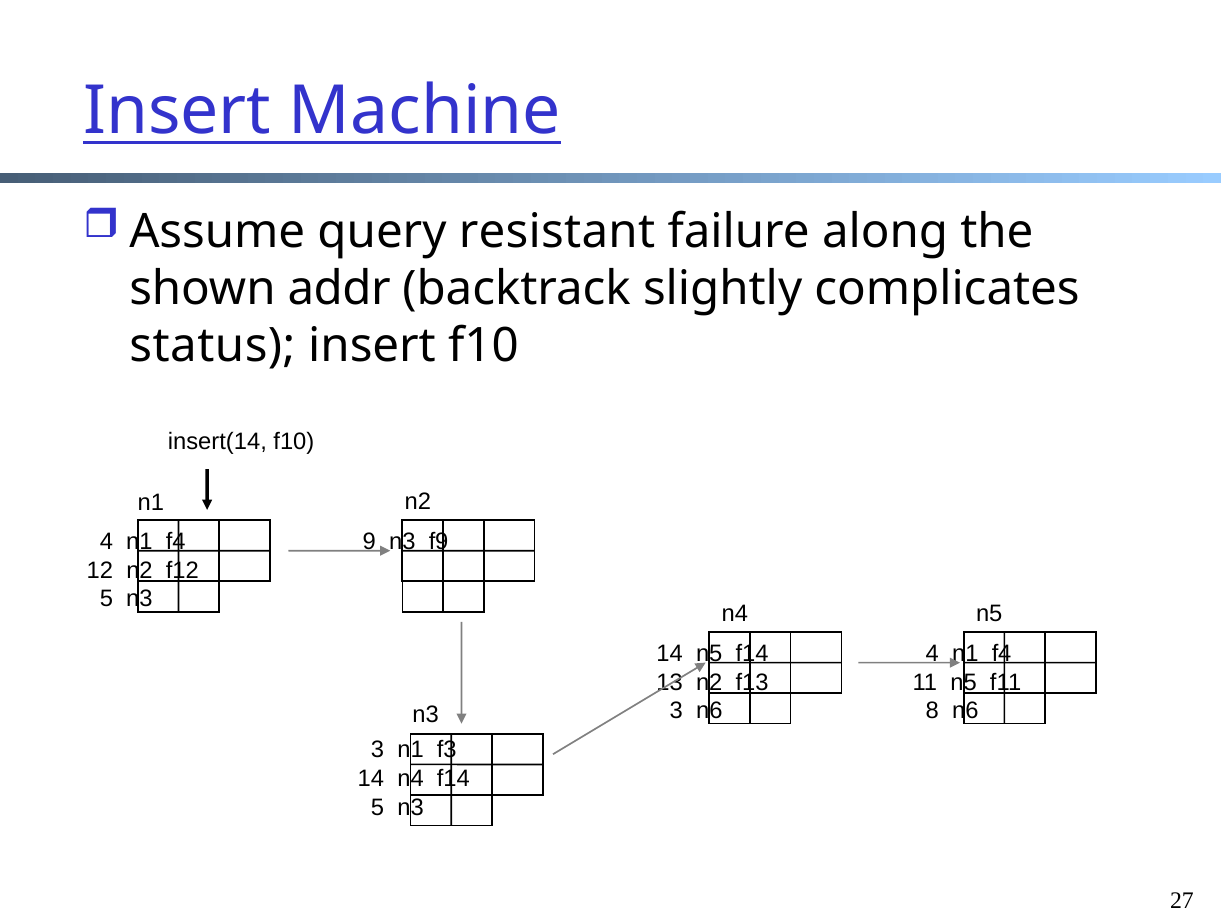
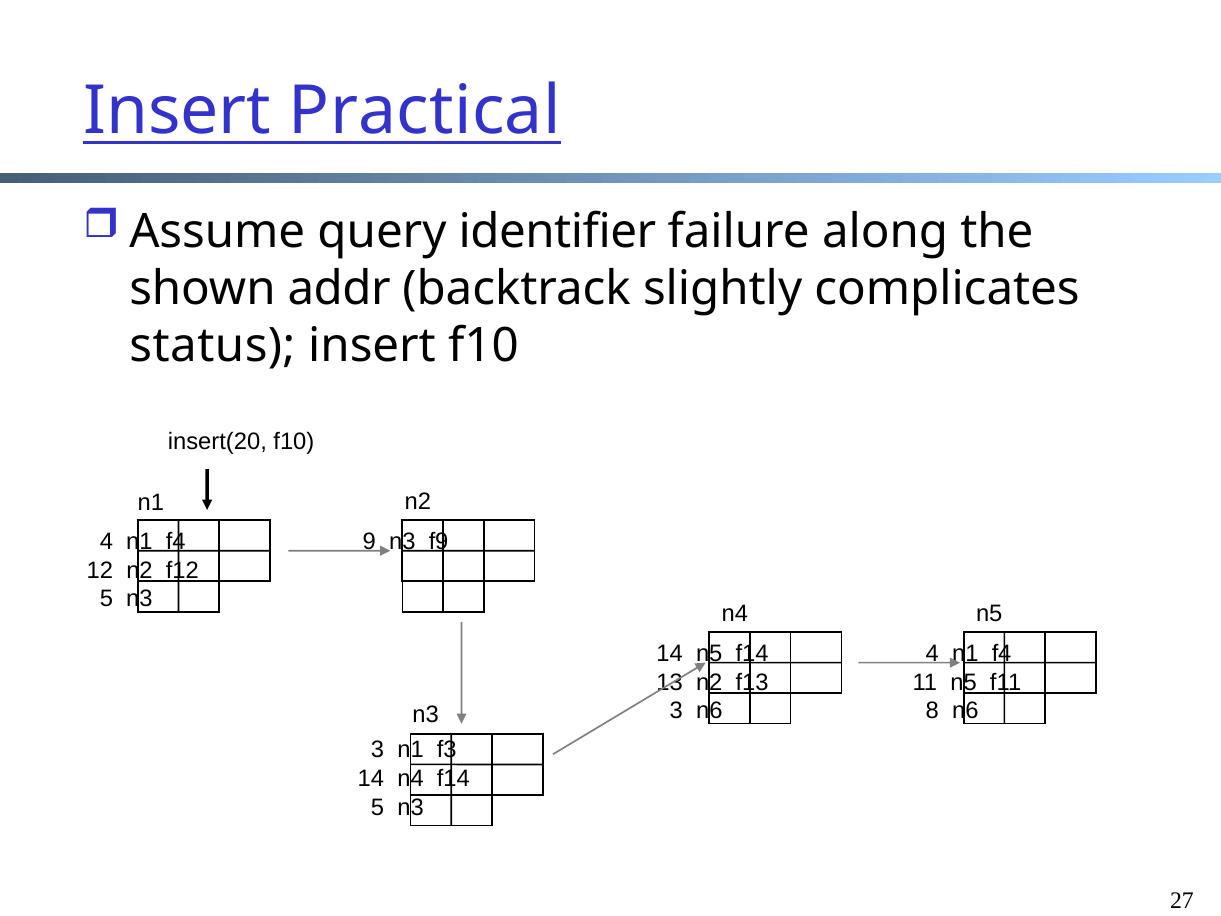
Machine: Machine -> Practical (425, 112)
resistant: resistant -> identifier (557, 231)
insert(14: insert(14 -> insert(20 (217, 442)
